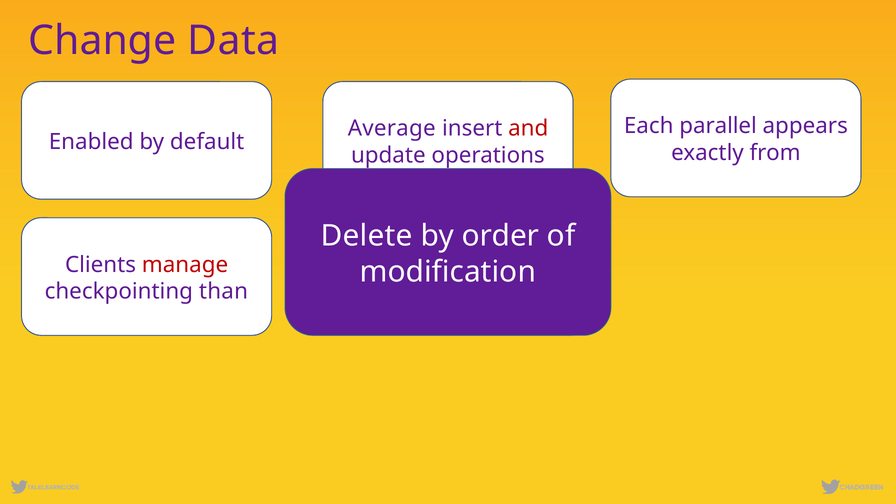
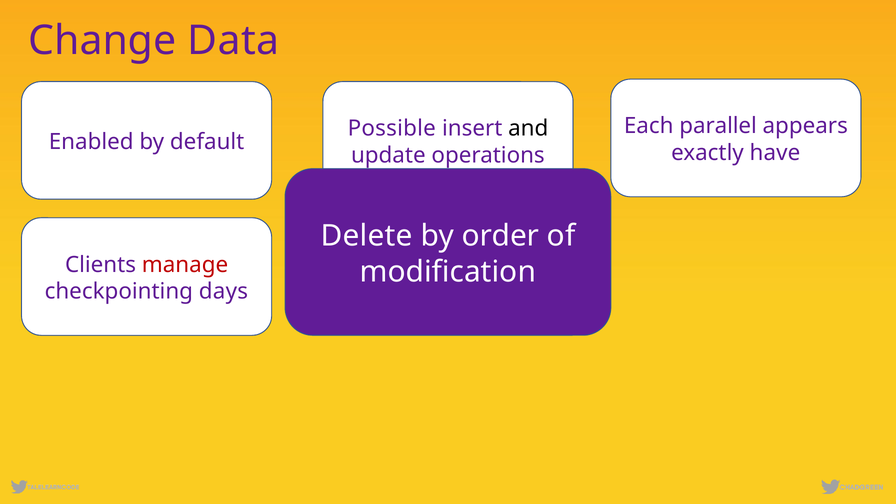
Average: Average -> Possible (392, 129)
and colour: red -> black (528, 129)
from: from -> have (775, 153)
than: than -> days (223, 292)
